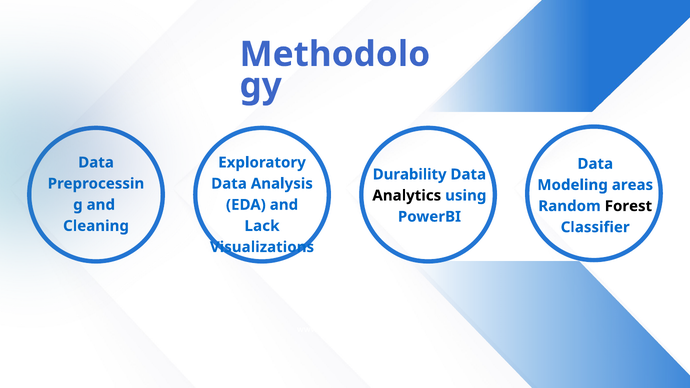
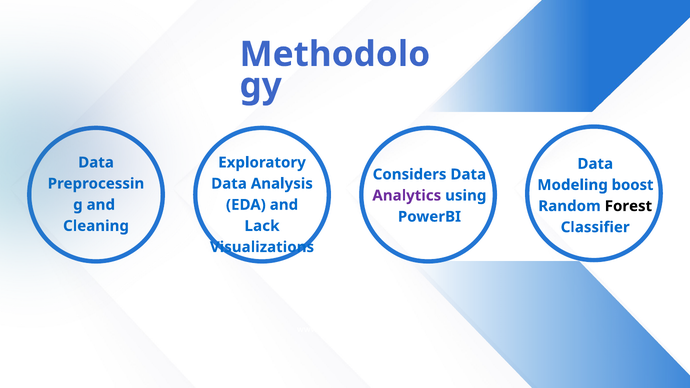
Durability: Durability -> Considers (410, 174)
areas: areas -> boost (633, 185)
Analytics colour: black -> purple (407, 196)
